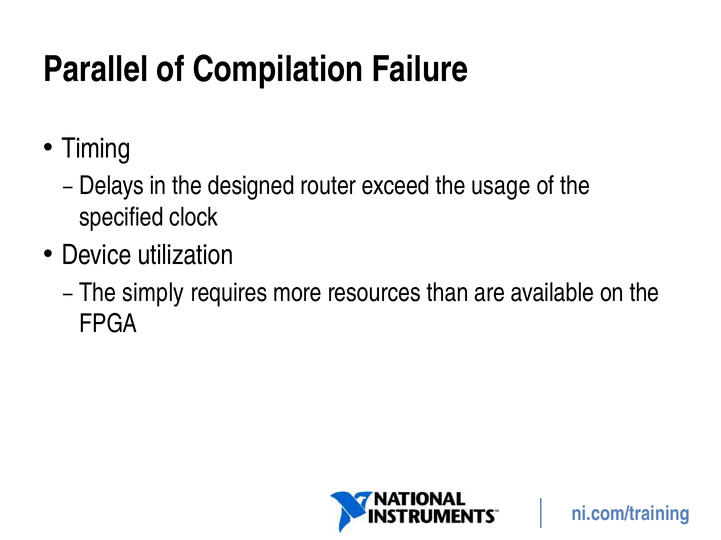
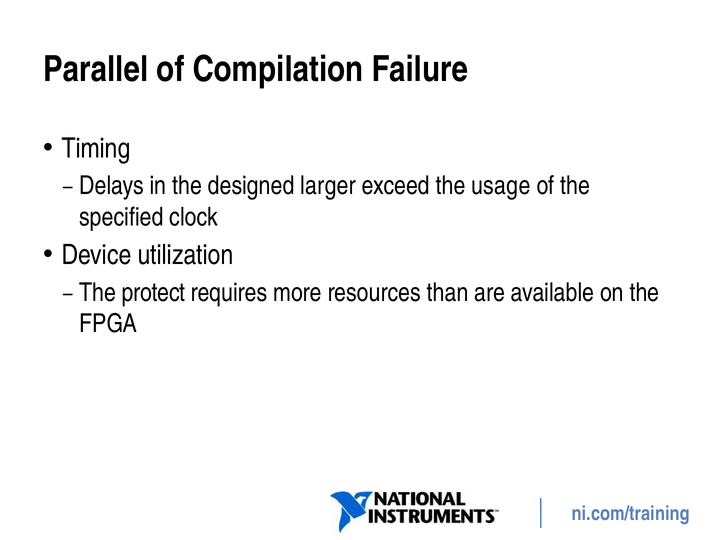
router: router -> larger (328, 186)
simply: simply -> protect (154, 293)
